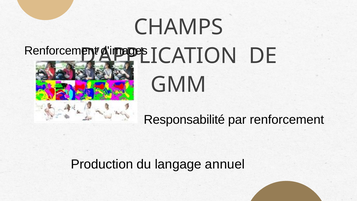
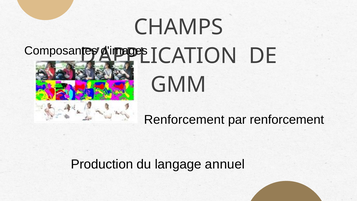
Renforcement: Renforcement -> Composantes (61, 51)
Responsabilité: Responsabilité -> Renforcement (184, 120)
